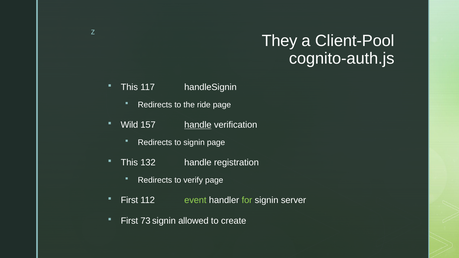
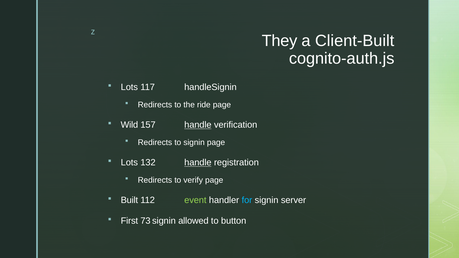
Client-Pool: Client-Pool -> Client-Built (355, 41)
This: This -> Lots (129, 87)
This: This -> Lots (129, 163)
handle underline: none -> present (198, 163)
First: First -> Built (129, 200)
for colour: light green -> light blue (247, 200)
create: create -> button (234, 221)
